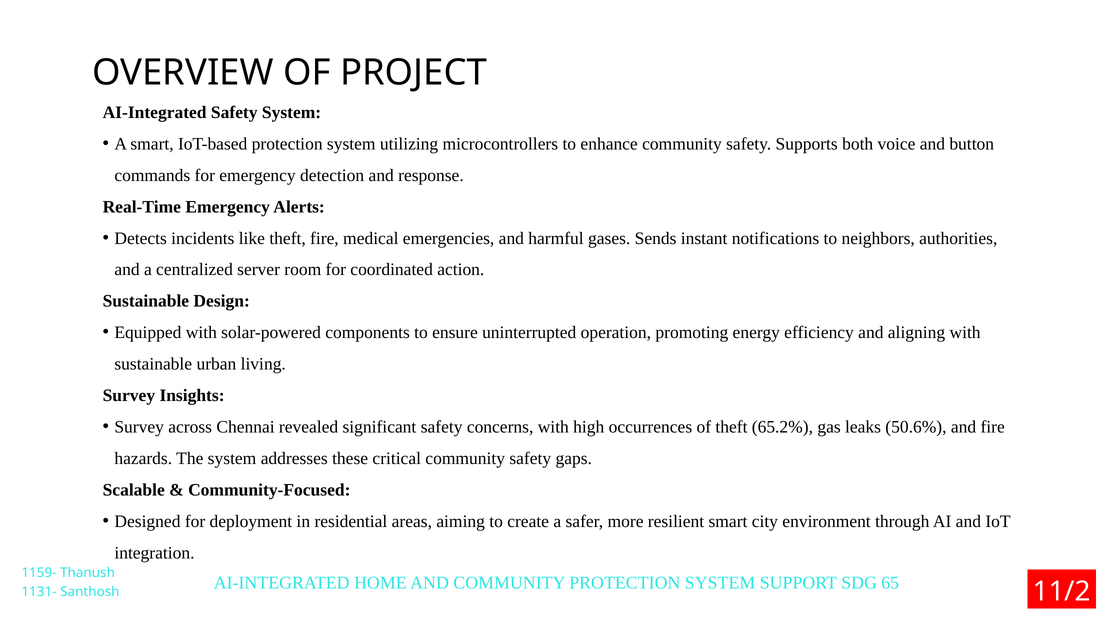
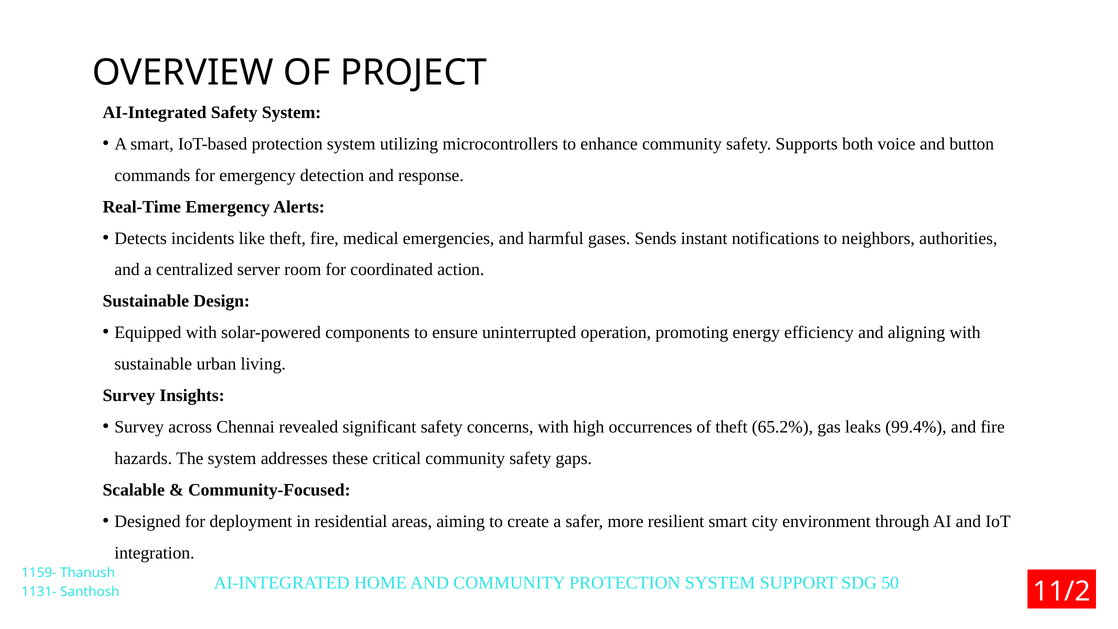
50.6%: 50.6% -> 99.4% (916, 427)
65: 65 -> 50 (890, 583)
